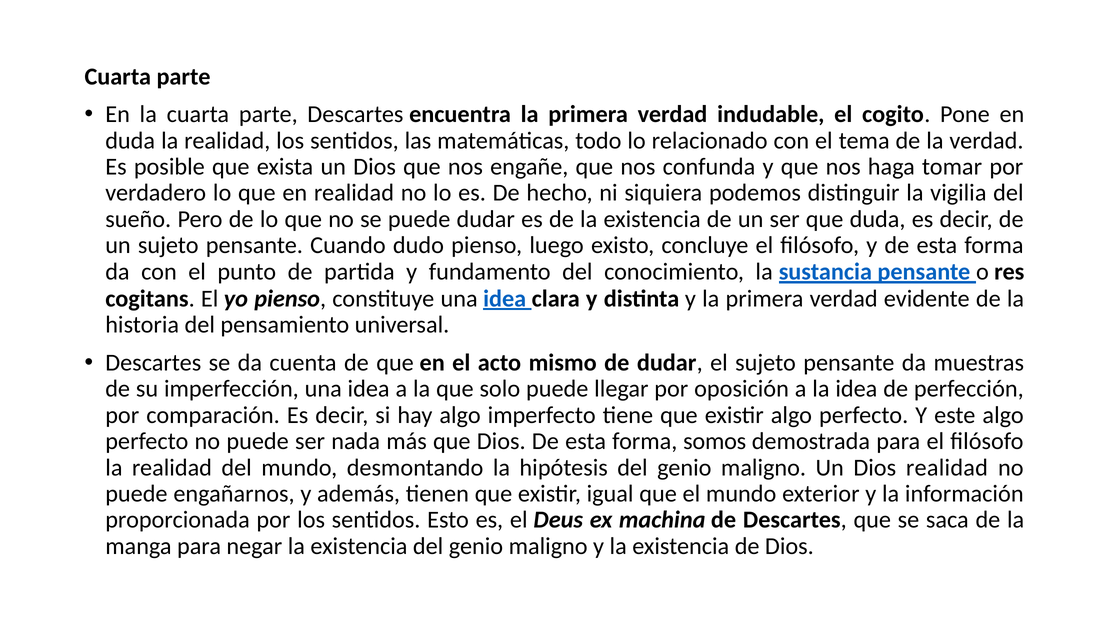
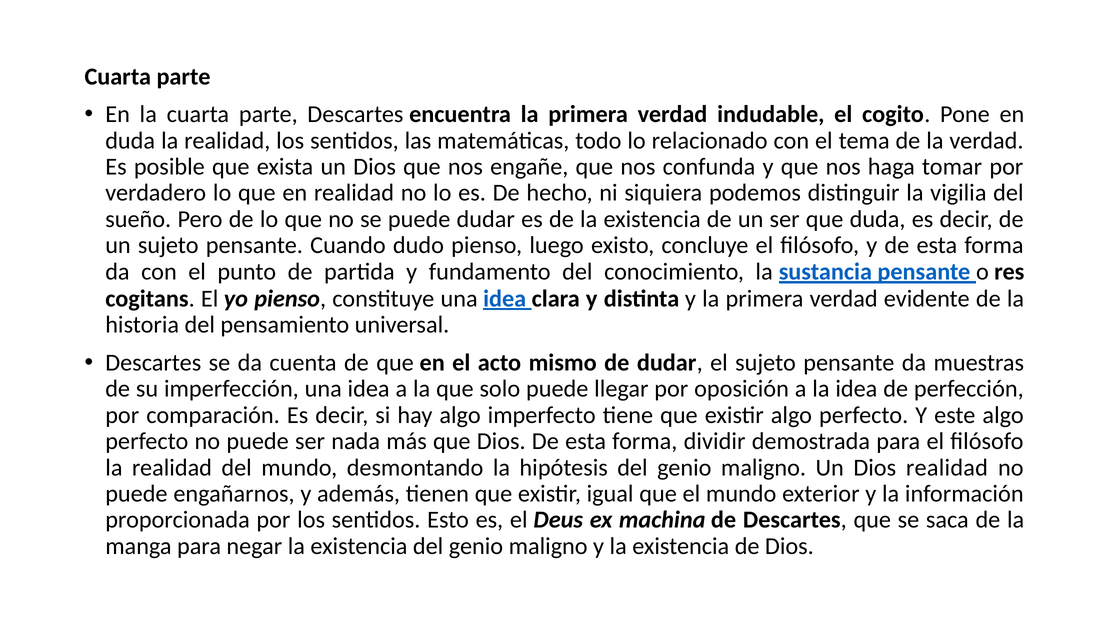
somos: somos -> dividir (715, 441)
